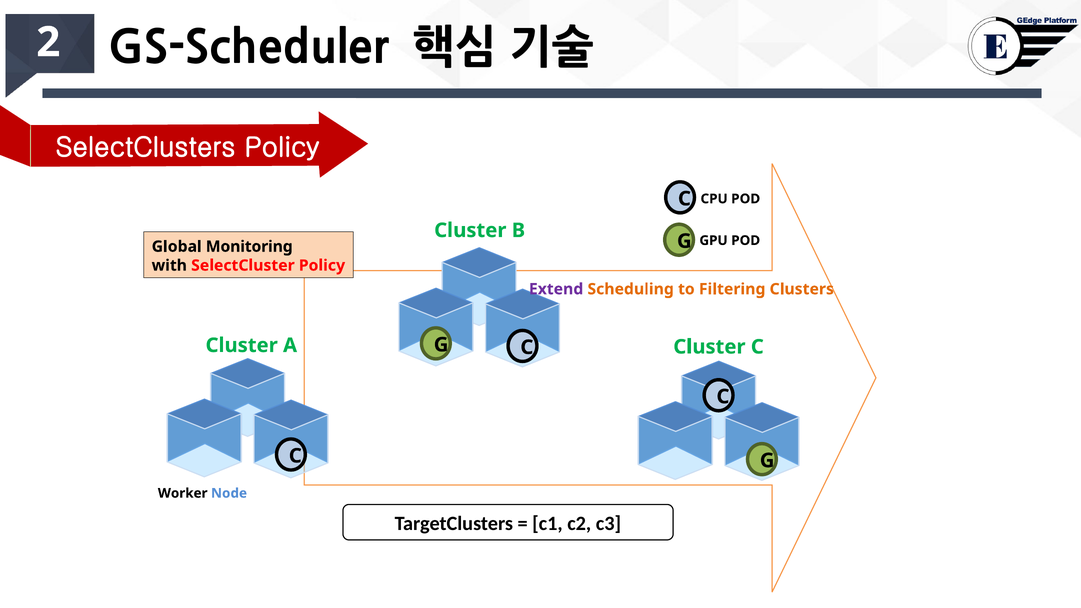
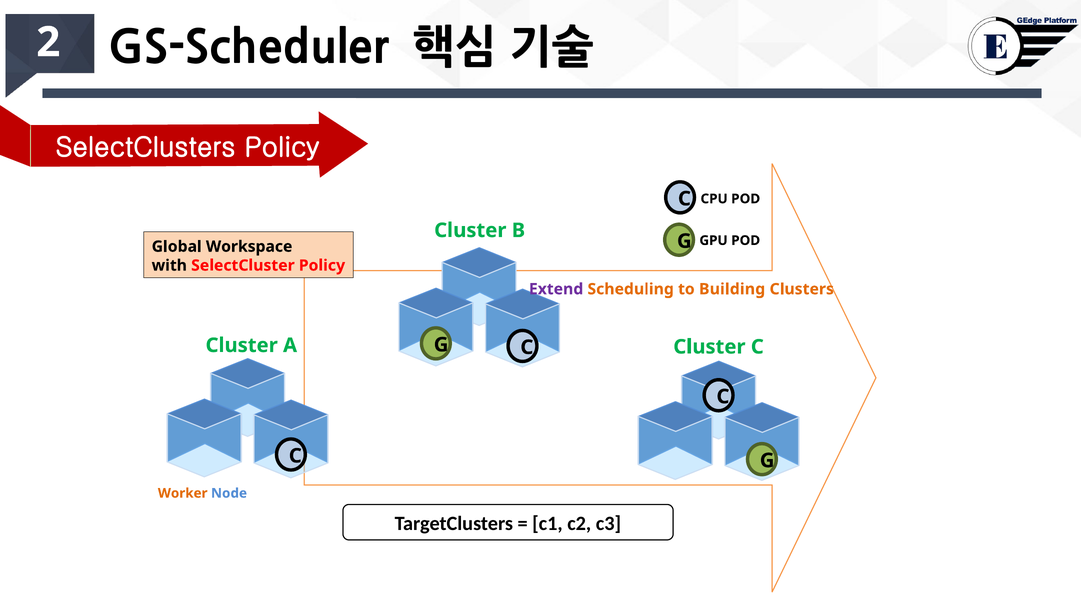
Monitoring: Monitoring -> Workspace (249, 247)
Filtering: Filtering -> Building (732, 289)
Worker colour: black -> orange (183, 493)
